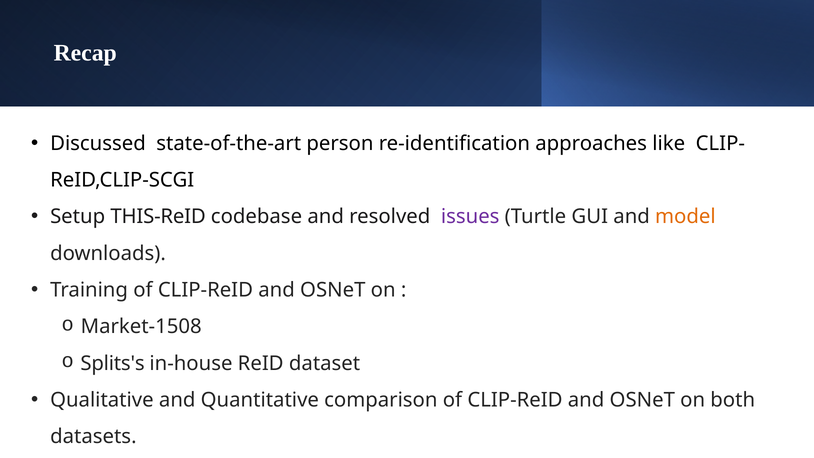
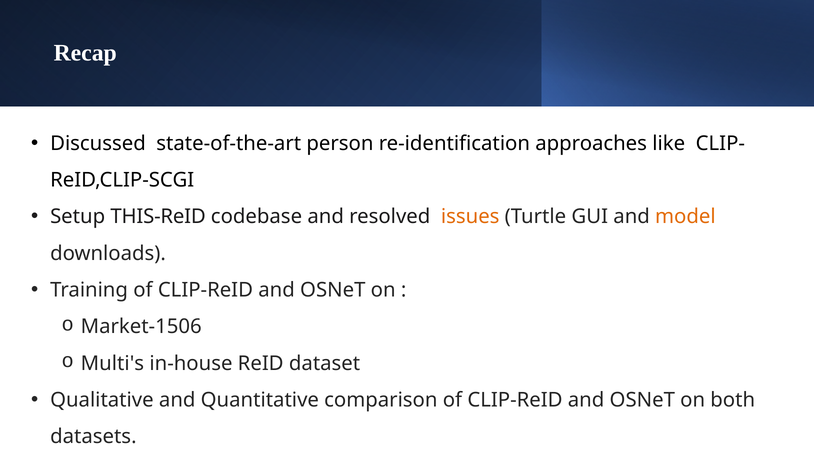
issues colour: purple -> orange (470, 217)
Market-1508: Market-1508 -> Market-1506 (141, 327)
Splits's: Splits's -> Multi's (112, 363)
